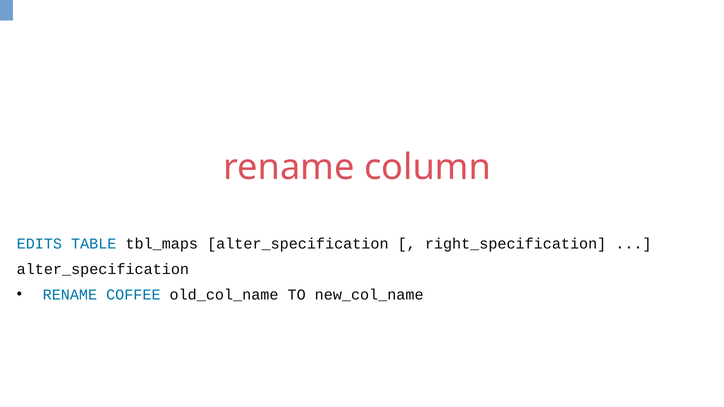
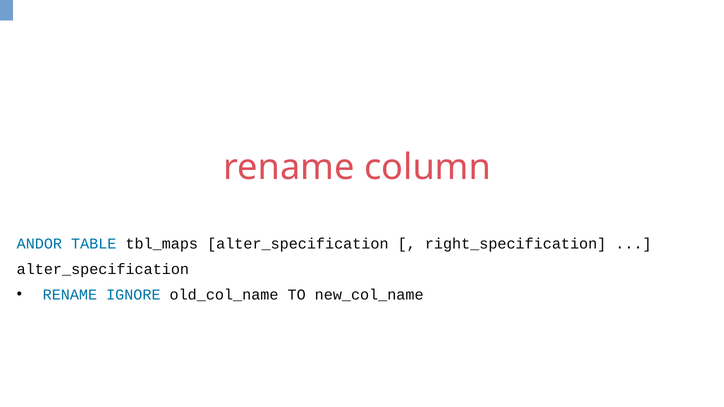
EDITS: EDITS -> ANDOR (39, 244)
COFFEE: COFFEE -> IGNORE (133, 295)
